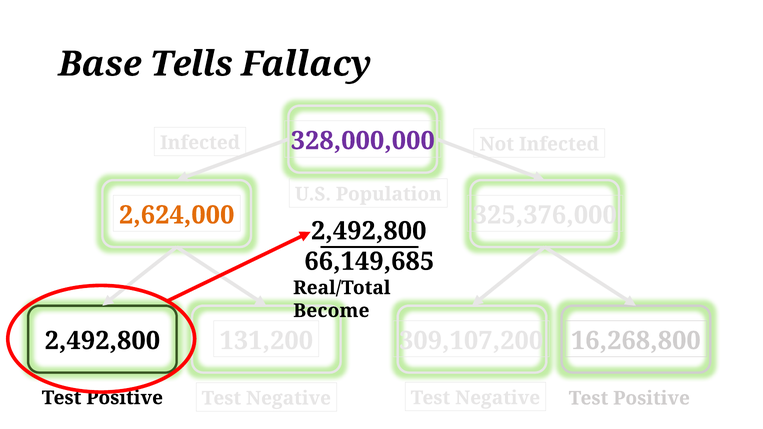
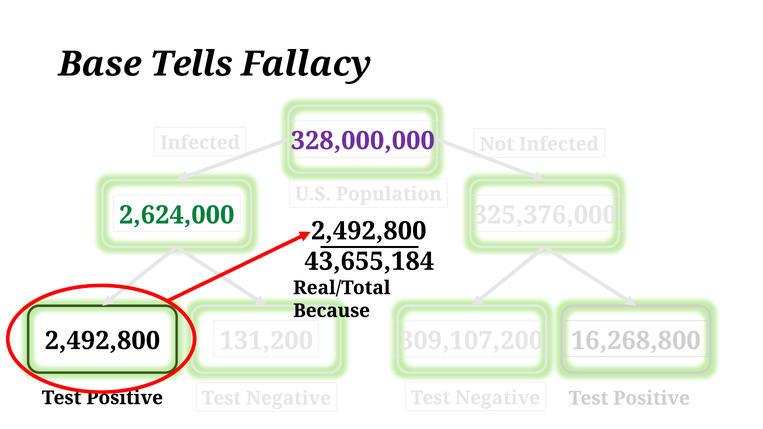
2,624,000 colour: orange -> green (177, 215)
66,149,685: 66,149,685 -> 43,655,184 (369, 262)
Become: Become -> Because (332, 311)
